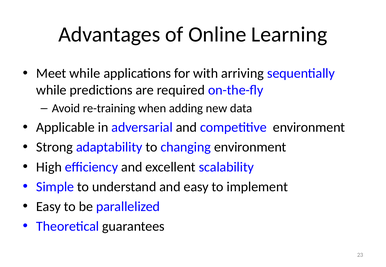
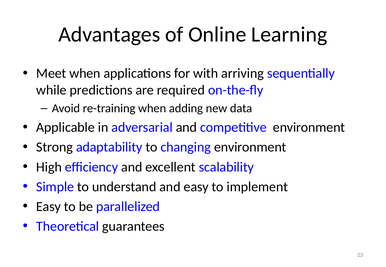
Meet while: while -> when (85, 73)
